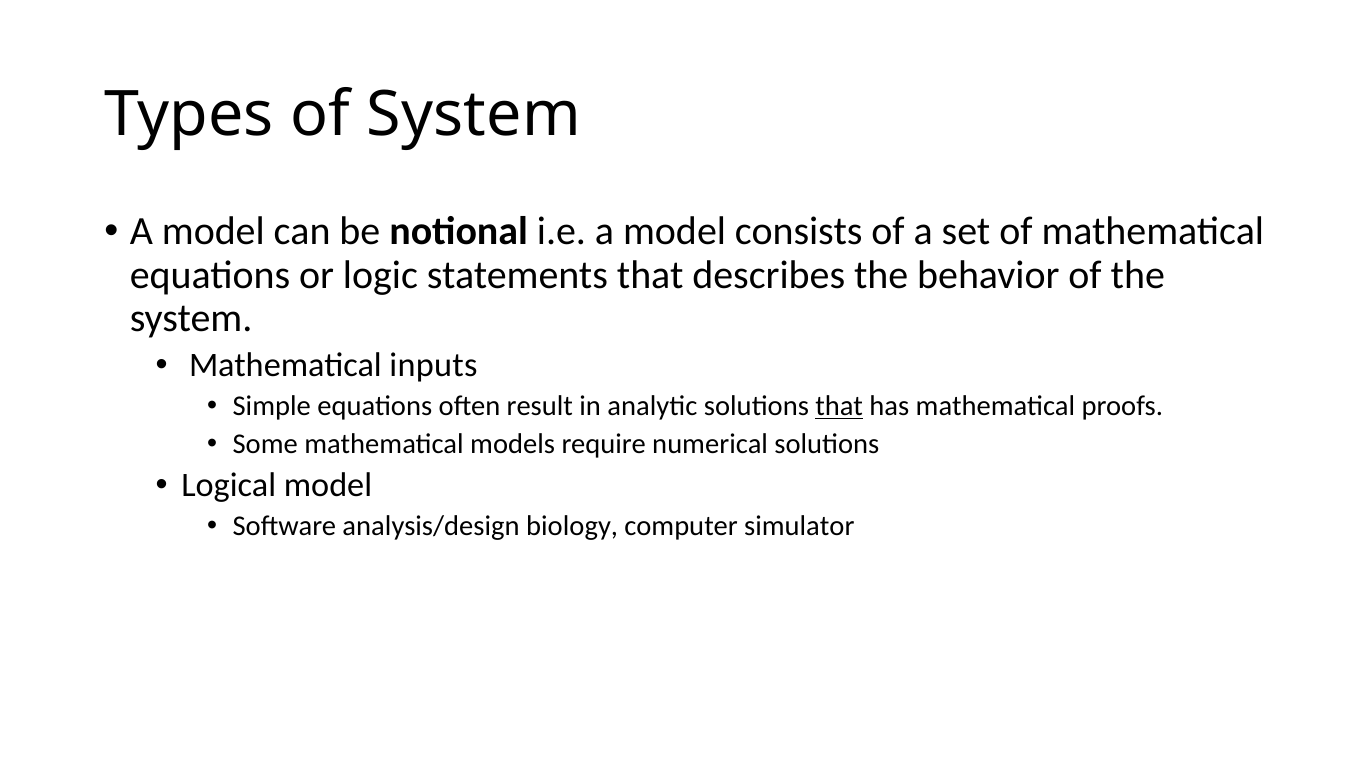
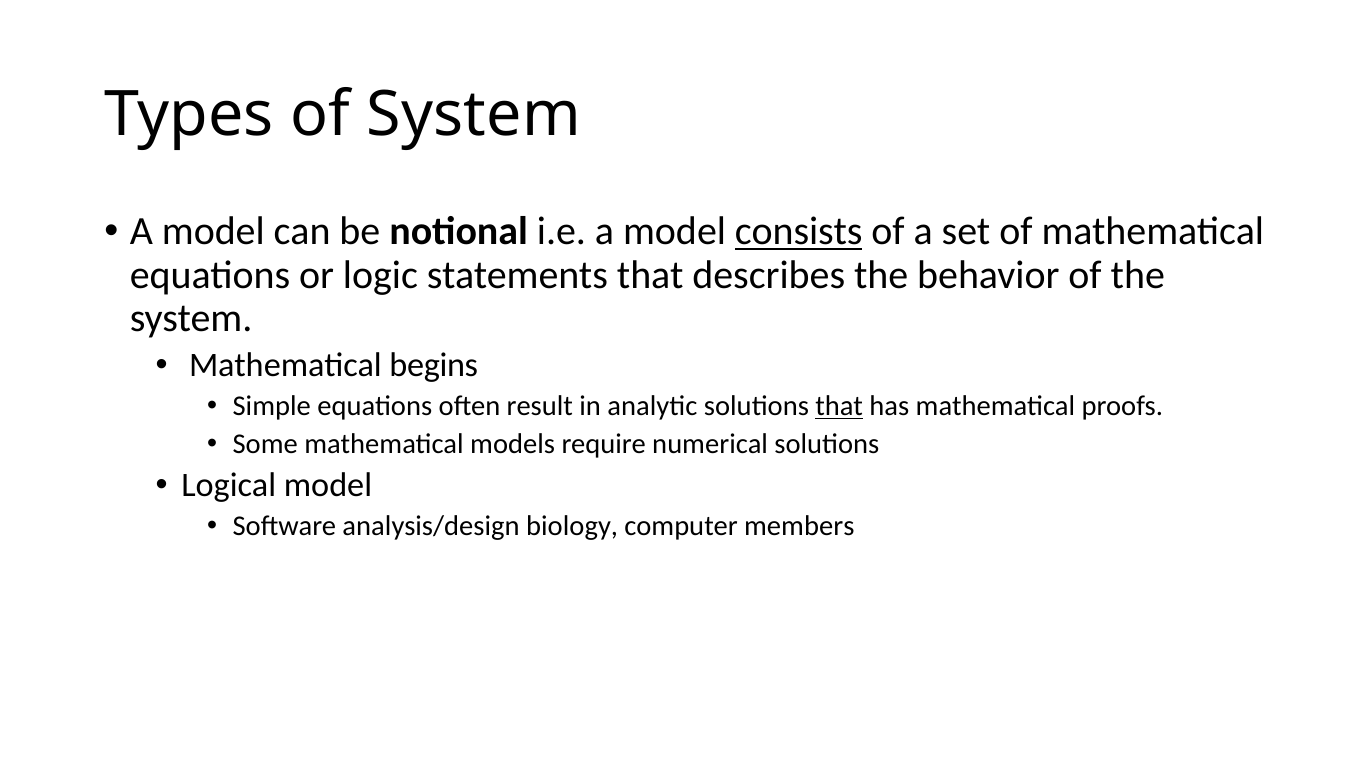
consists underline: none -> present (799, 232)
inputs: inputs -> begins (434, 365)
simulator: simulator -> members (799, 526)
